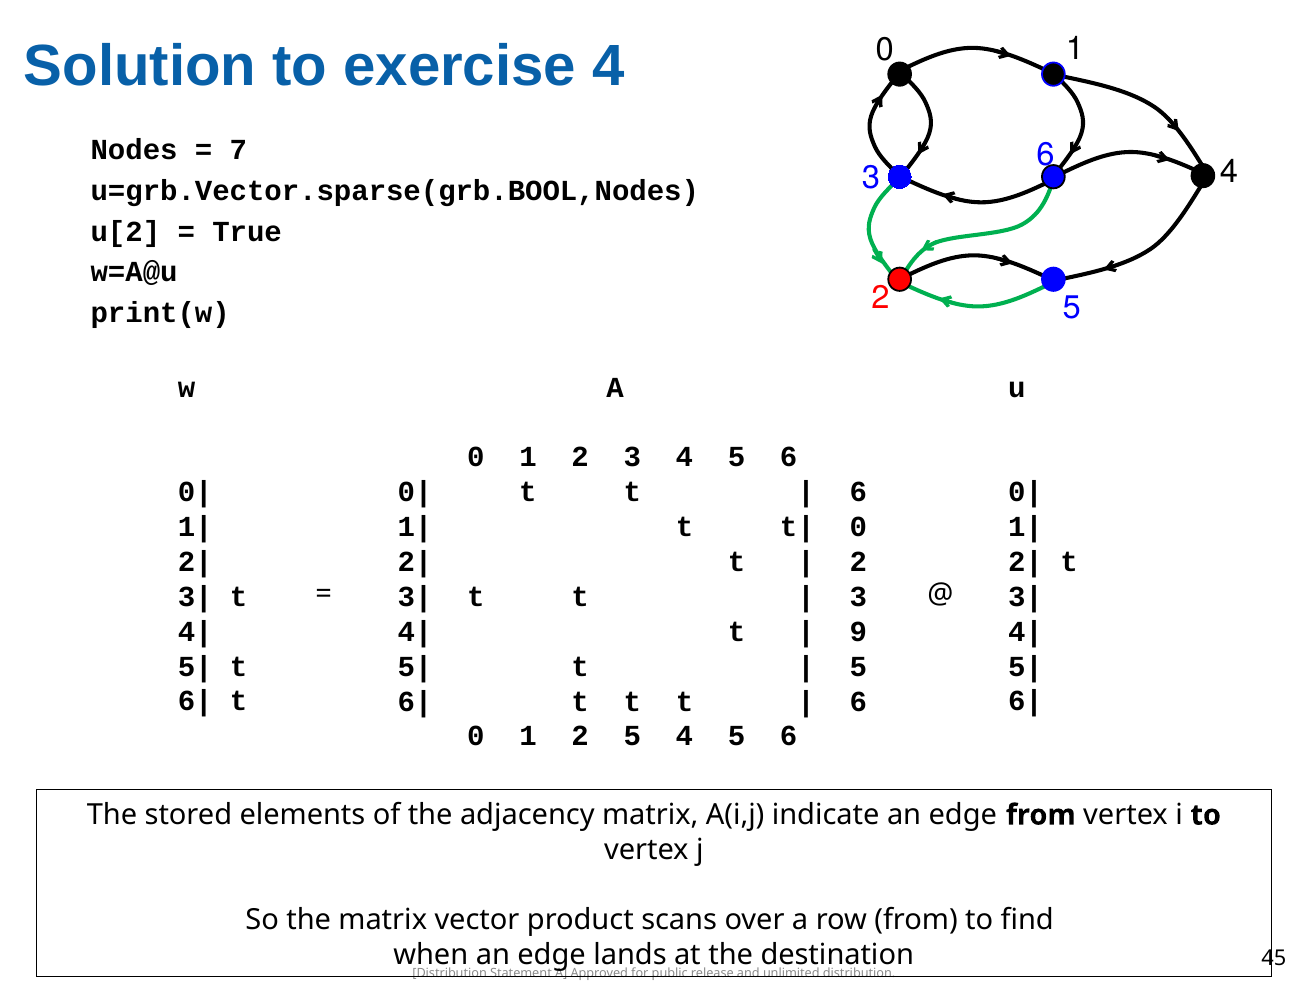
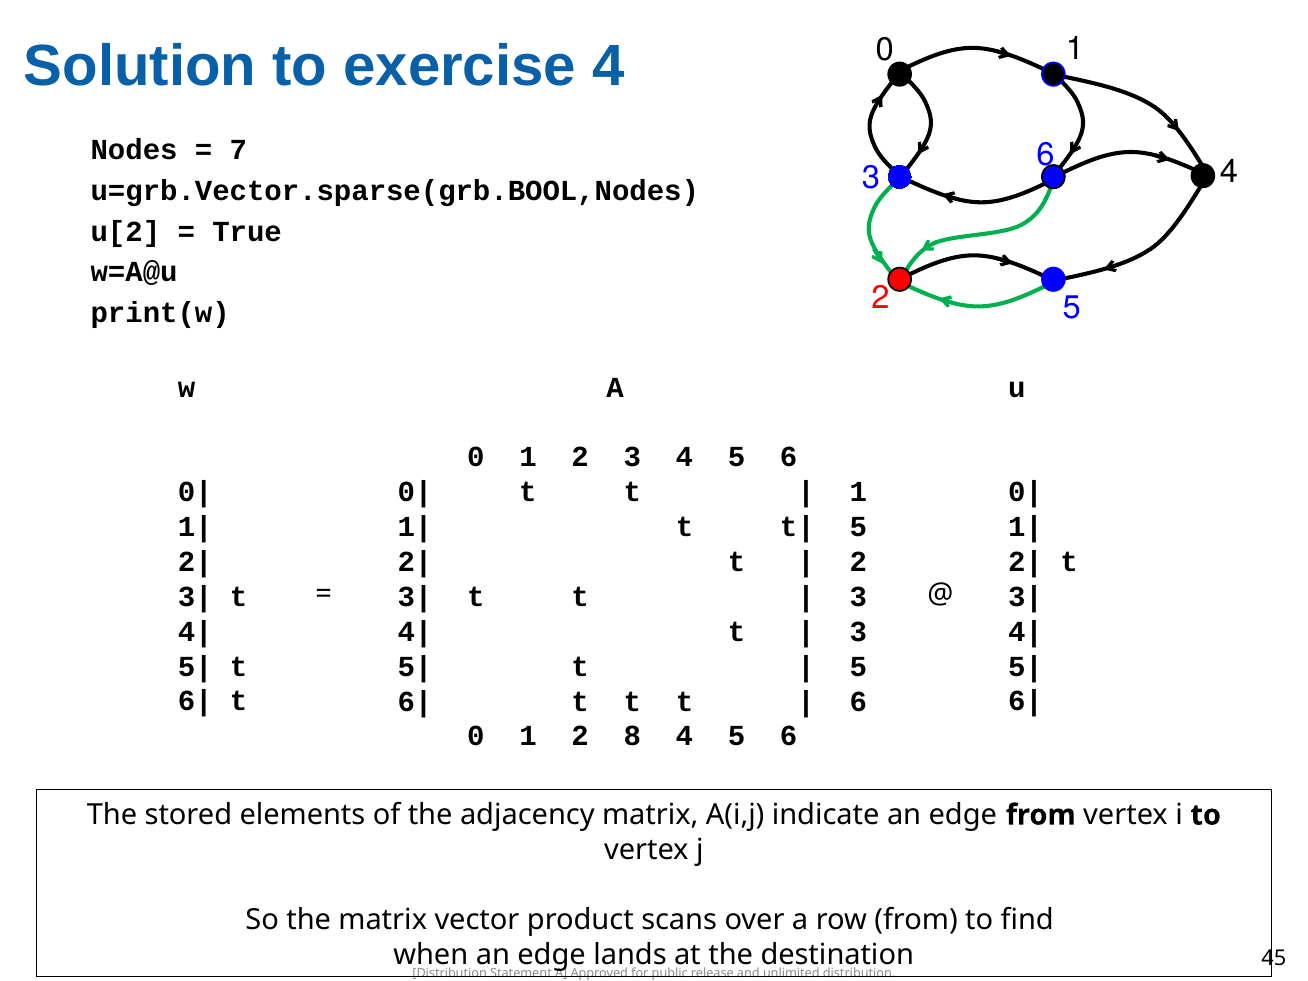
6: 6 -> 1 (858, 492)
0: 0 -> 5 (858, 527)
9: 9 -> 3 (858, 632)
2 5: 5 -> 8 (632, 736)
